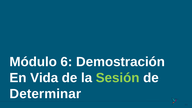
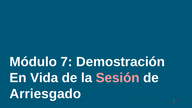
6: 6 -> 7 (66, 62)
Sesión colour: light green -> pink (118, 78)
Determinar: Determinar -> Arriesgado (45, 94)
